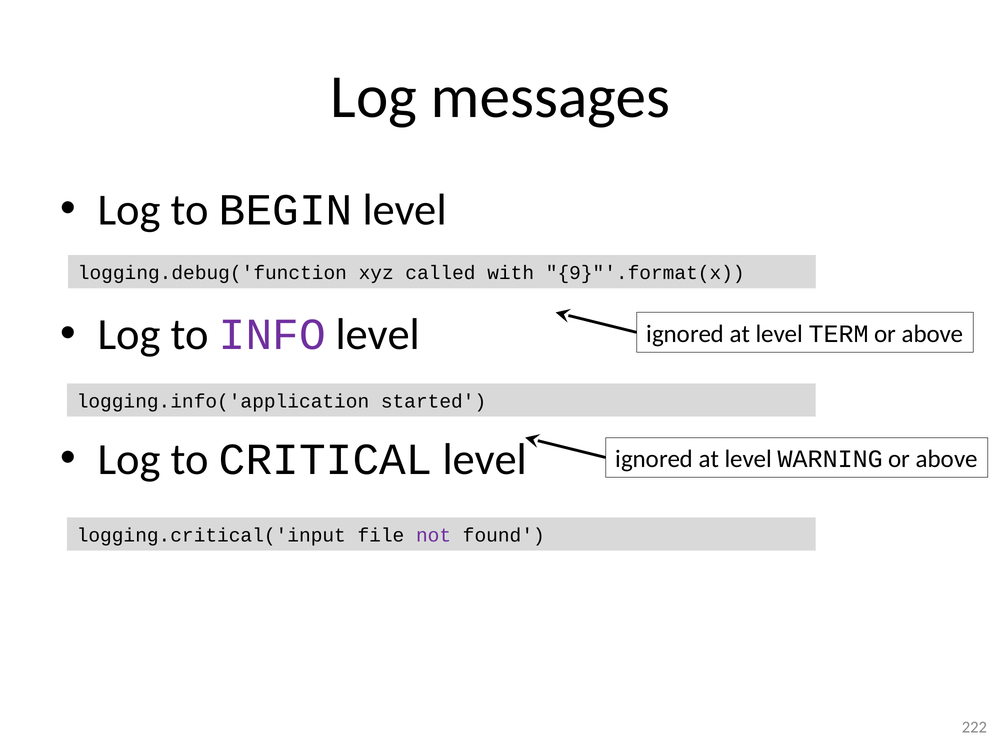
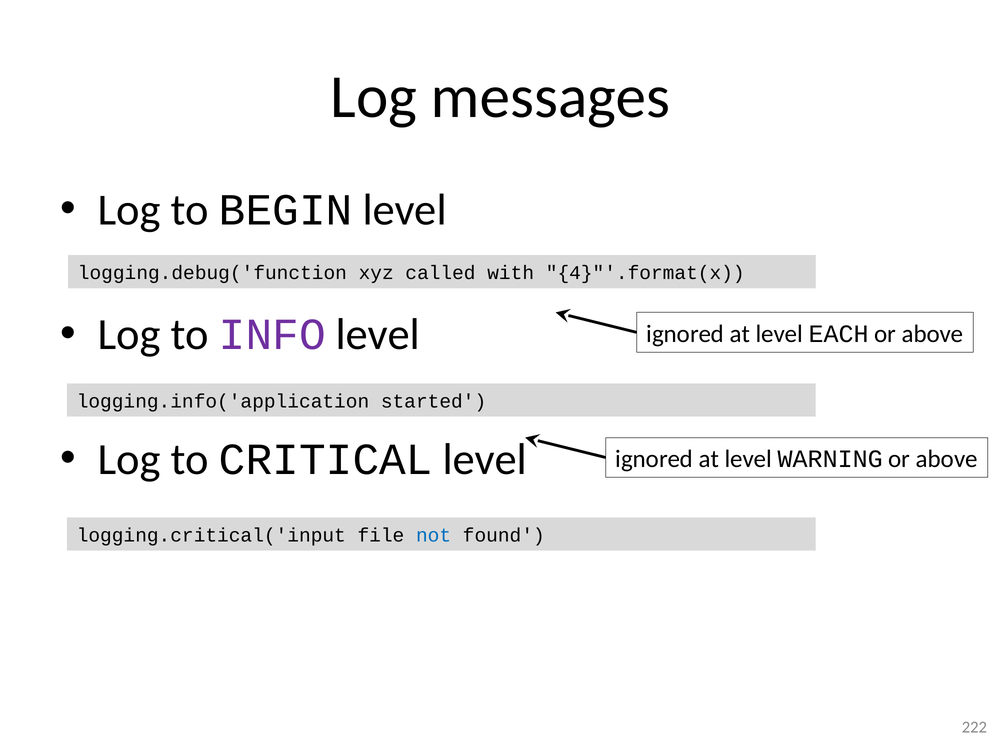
9}"'.format(x: 9}"'.format(x -> 4}"'.format(x (645, 273)
TERM: TERM -> EACH (839, 334)
not colour: purple -> blue (434, 535)
